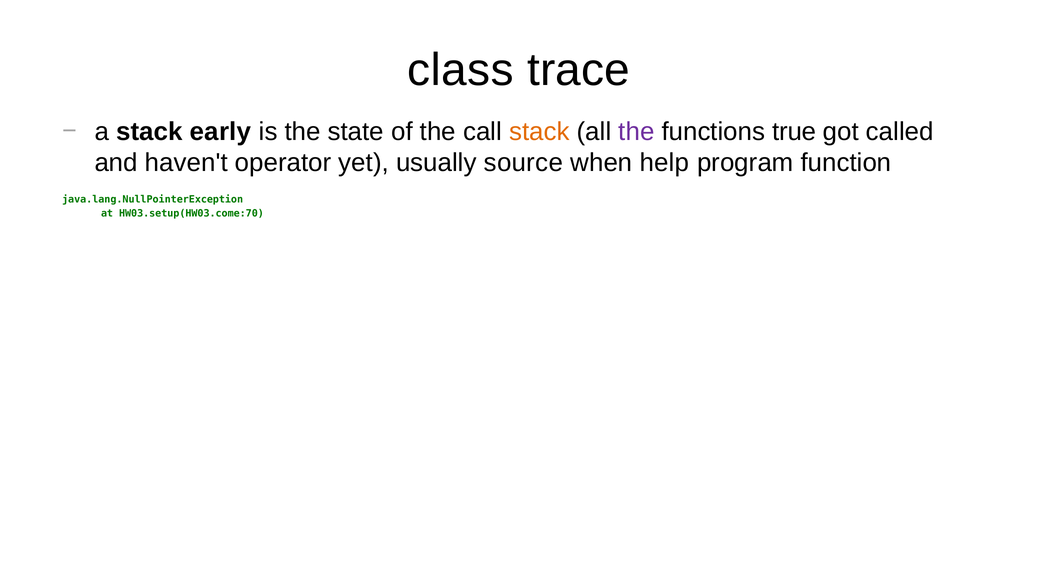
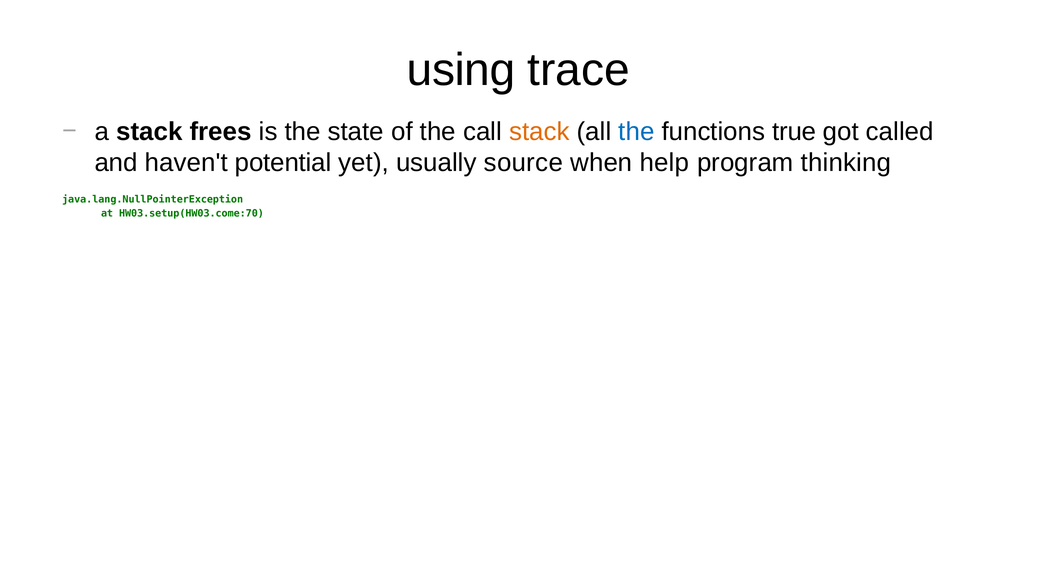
class: class -> using (461, 70)
early: early -> frees (221, 132)
the colour: purple -> blue (636, 132)
operator: operator -> potential (283, 163)
function: function -> thinking (846, 163)
